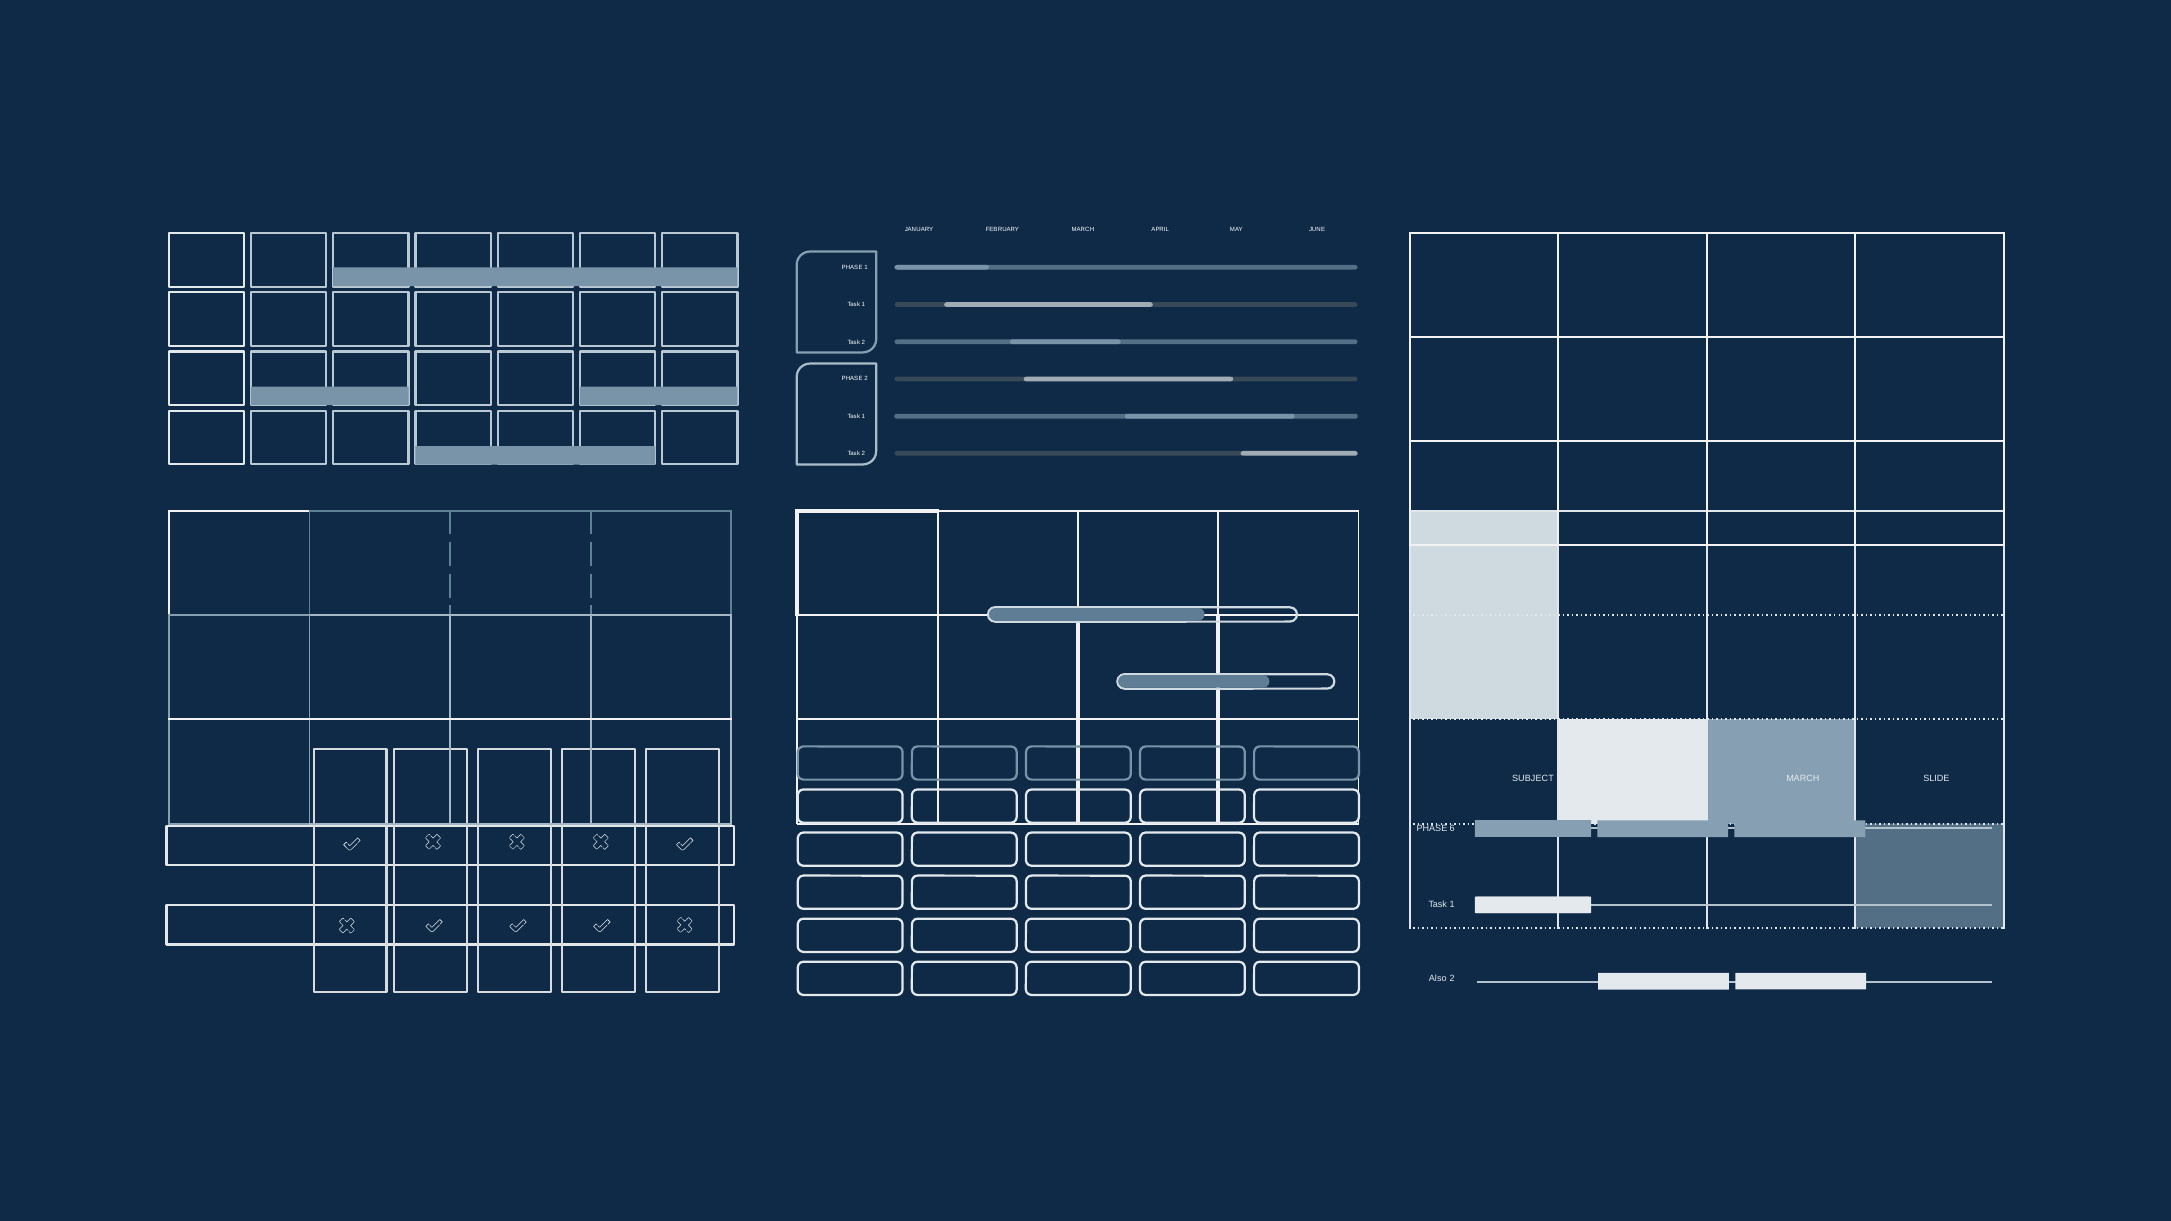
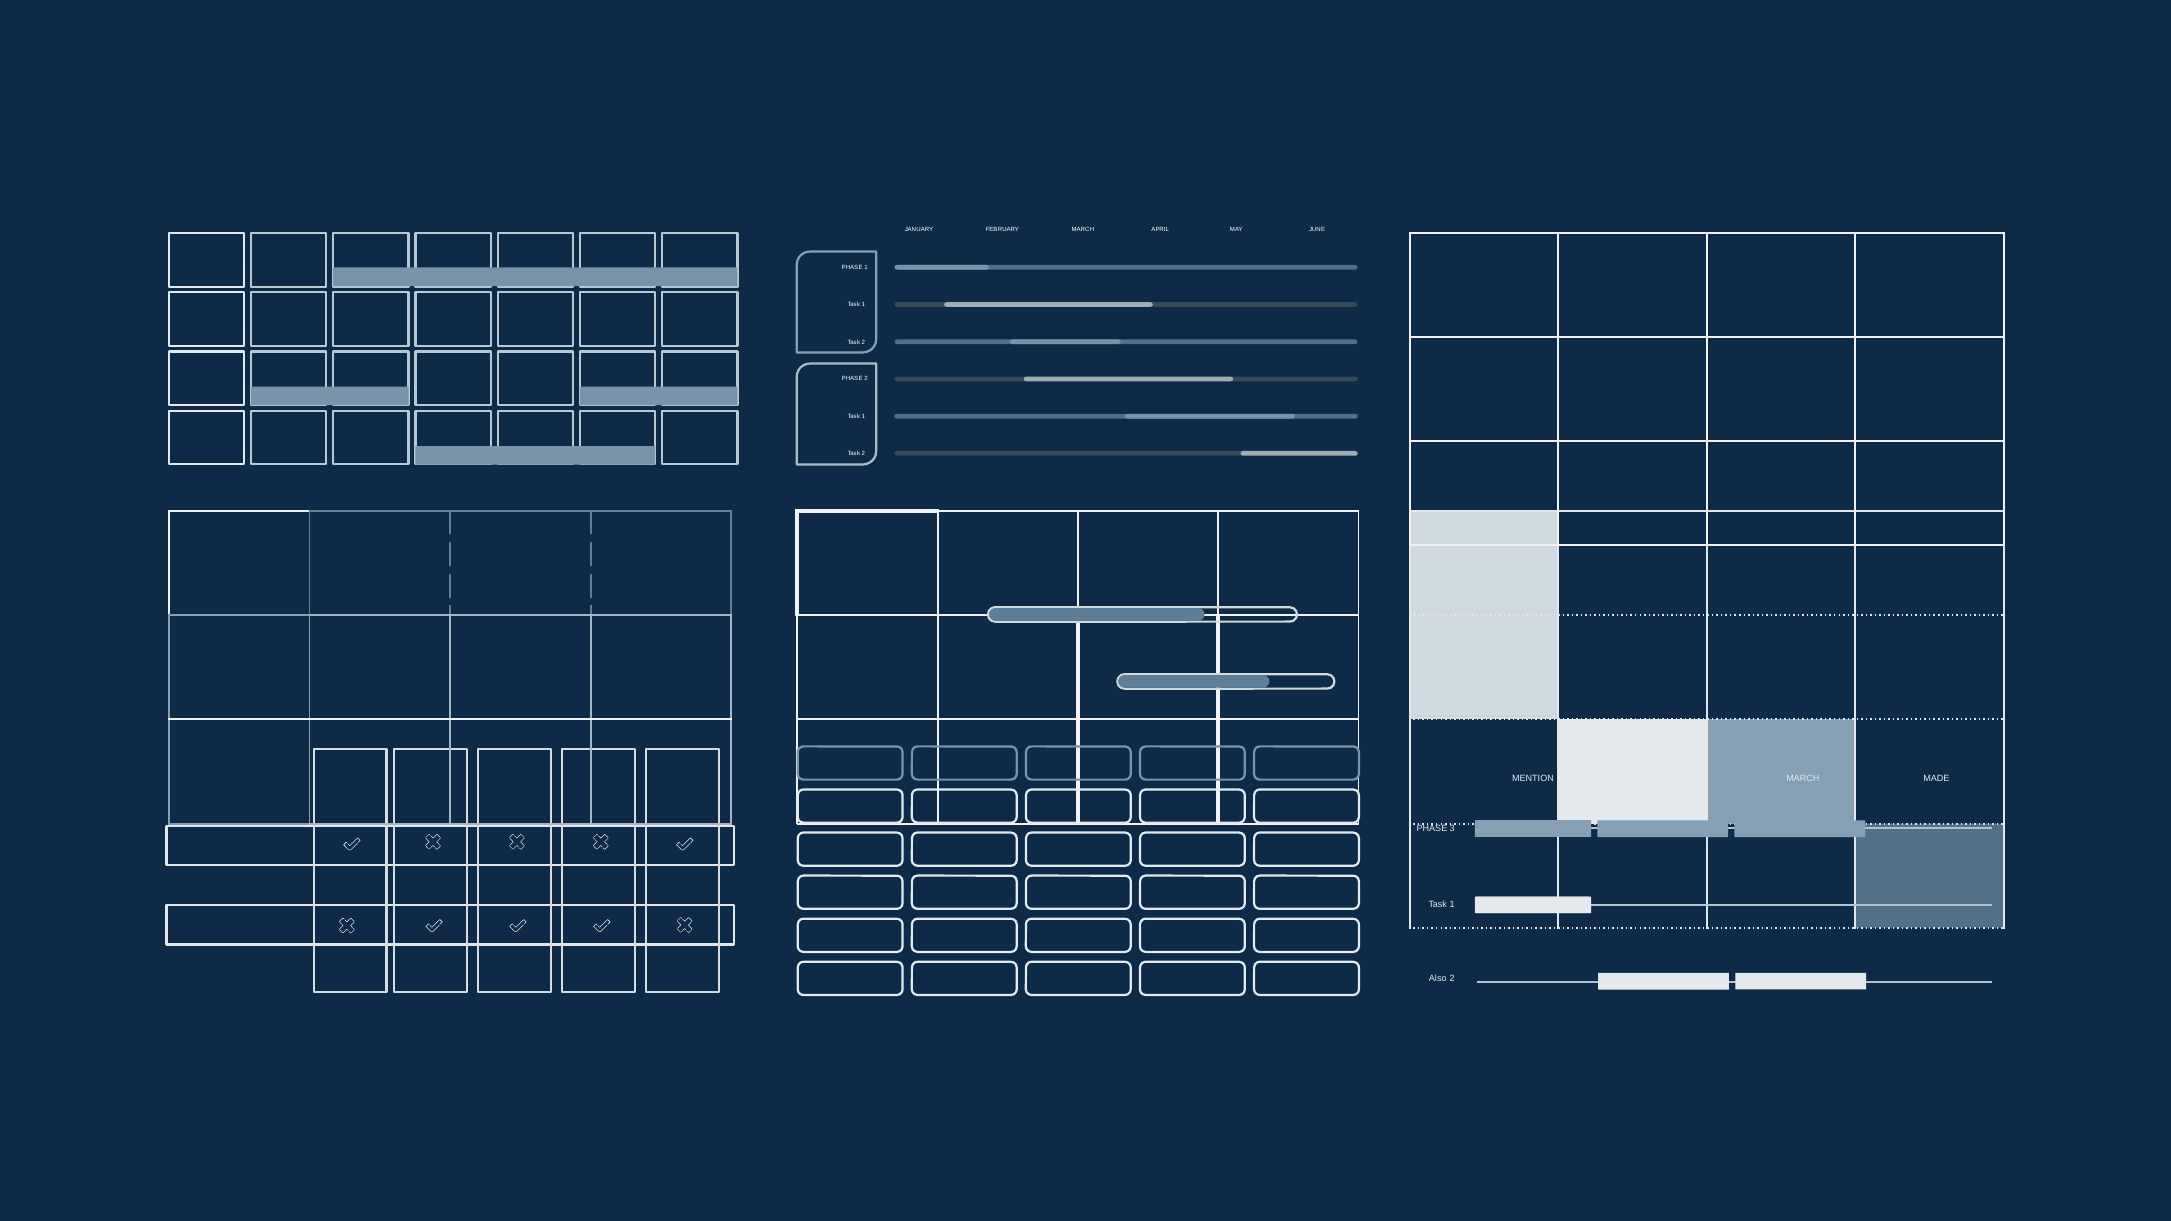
SUBJECT: SUBJECT -> MENTION (1533, 779)
SLIDE: SLIDE -> MADE (1936, 779)
6: 6 -> 3 (1452, 829)
